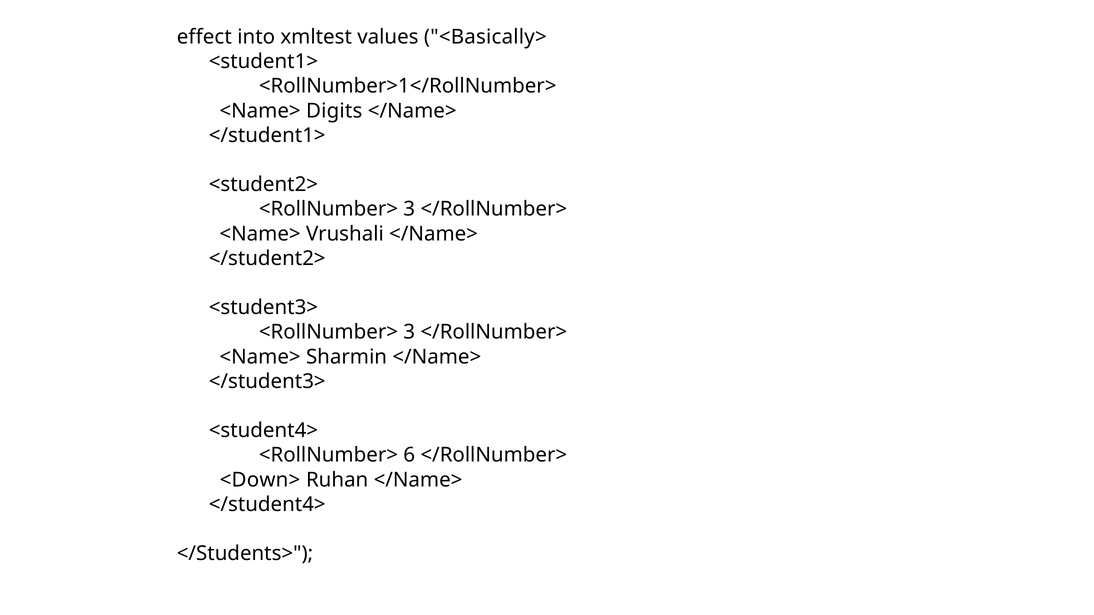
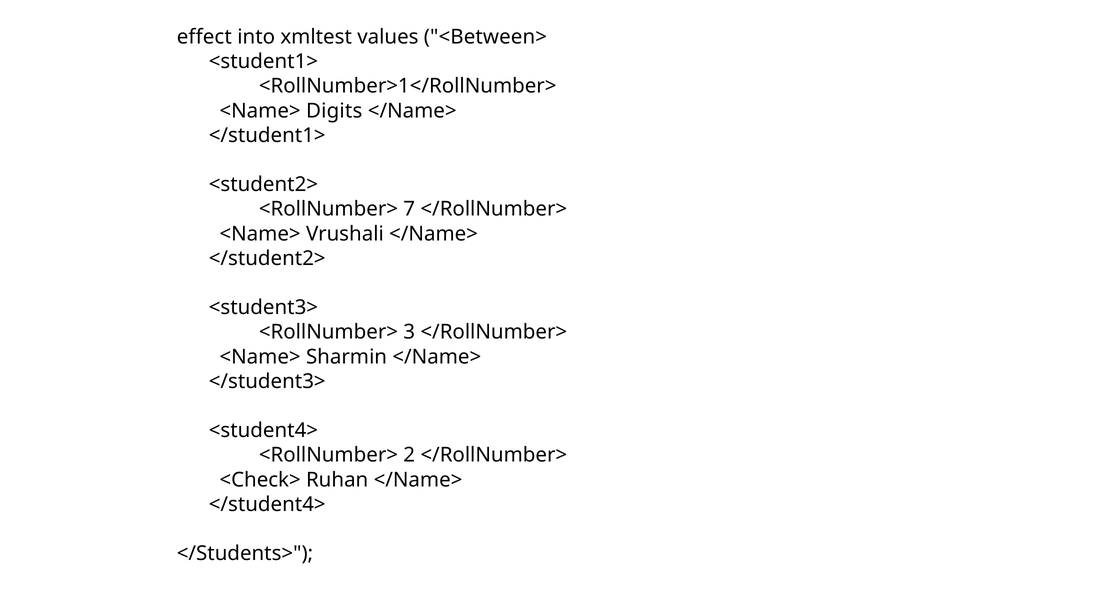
<Basically>: <Basically> -> <Between> (485, 37)
3: 3 -> 7 (409, 209)
6: 6 -> 2 (409, 455)
<Down>: <Down> -> <Check> (260, 480)
